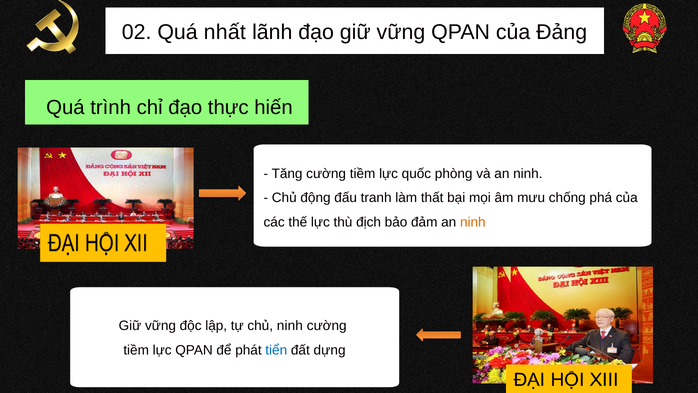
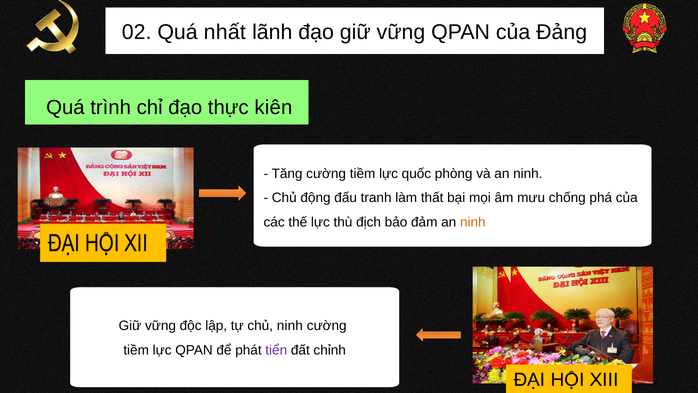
hiến: hiến -> kiên (273, 108)
tiển colour: blue -> purple (276, 350)
dựng: dựng -> chỉnh (330, 350)
